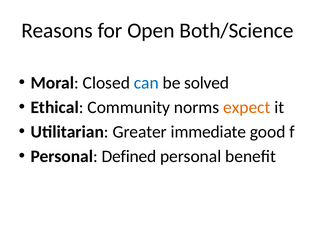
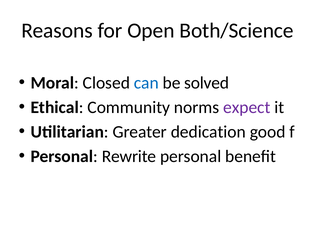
expect colour: orange -> purple (247, 108)
immediate: immediate -> dedication (208, 132)
Defined: Defined -> Rewrite (129, 156)
